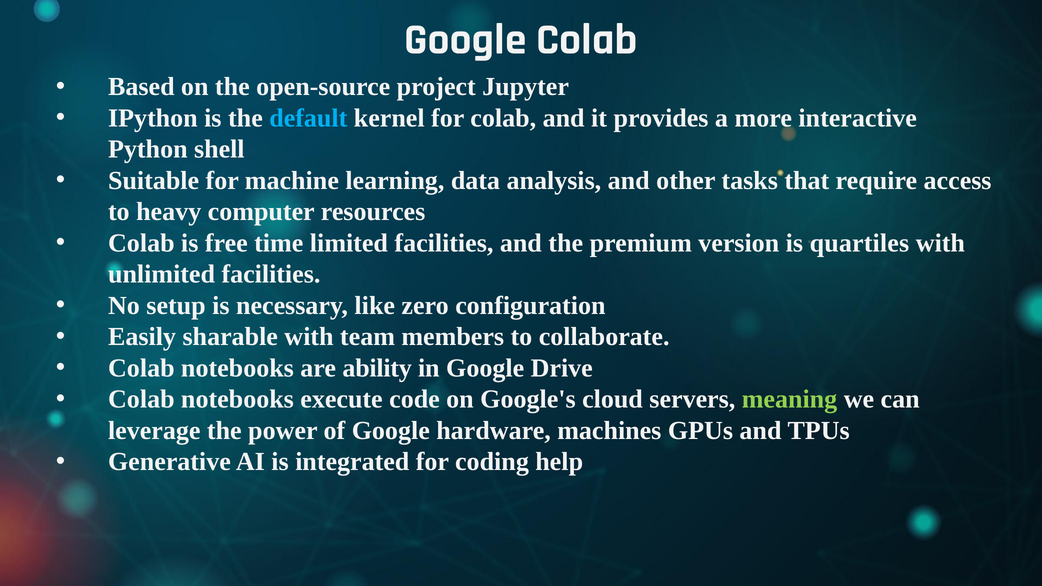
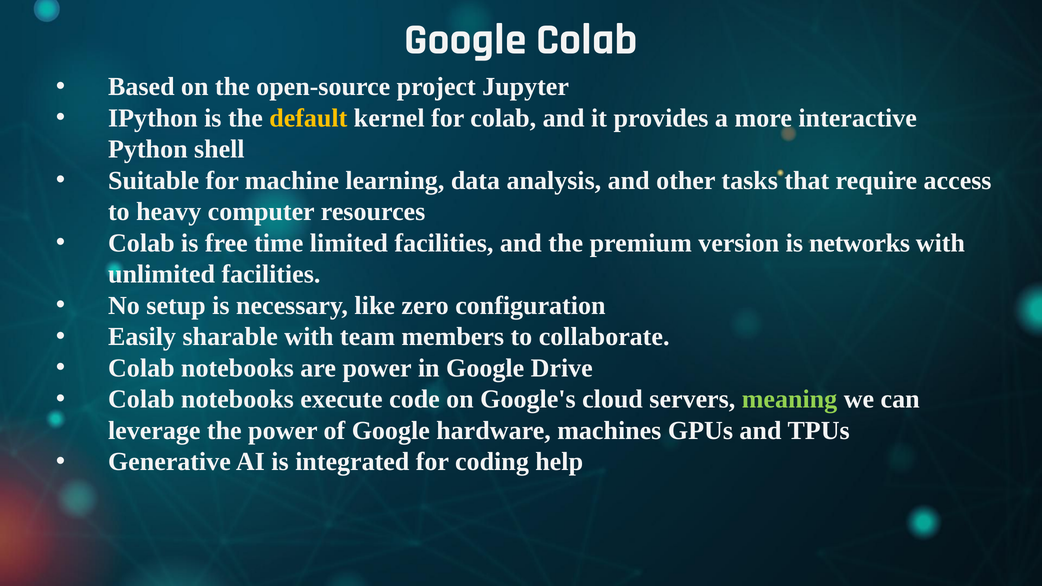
default colour: light blue -> yellow (308, 118)
quartiles: quartiles -> networks (860, 243)
are ability: ability -> power (377, 368)
